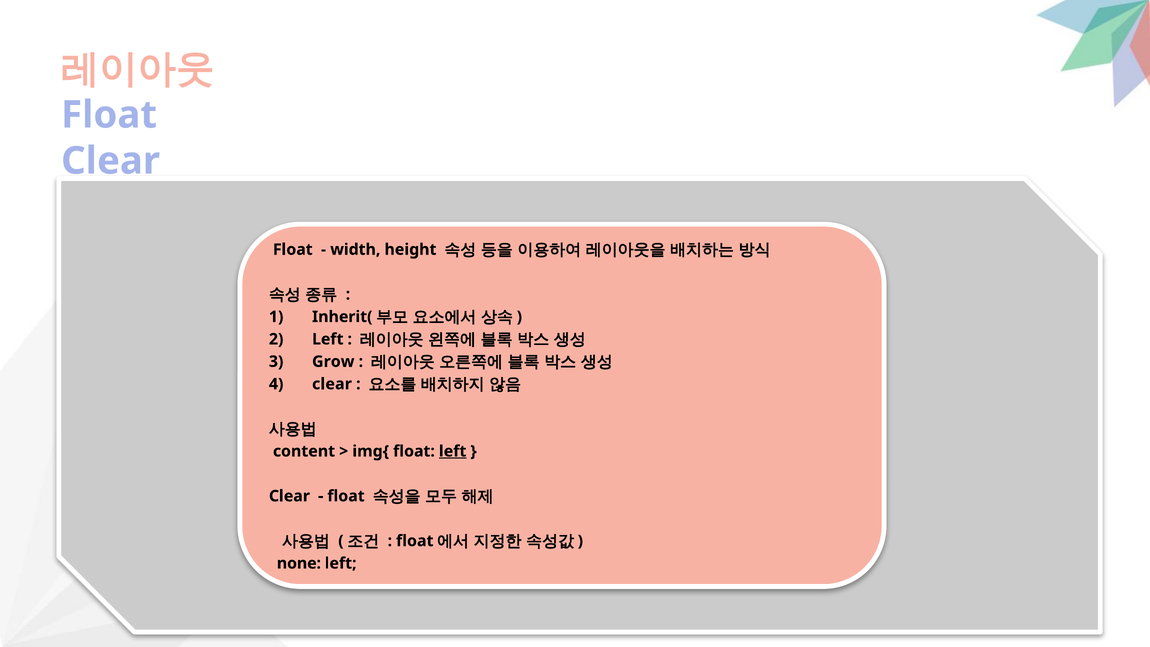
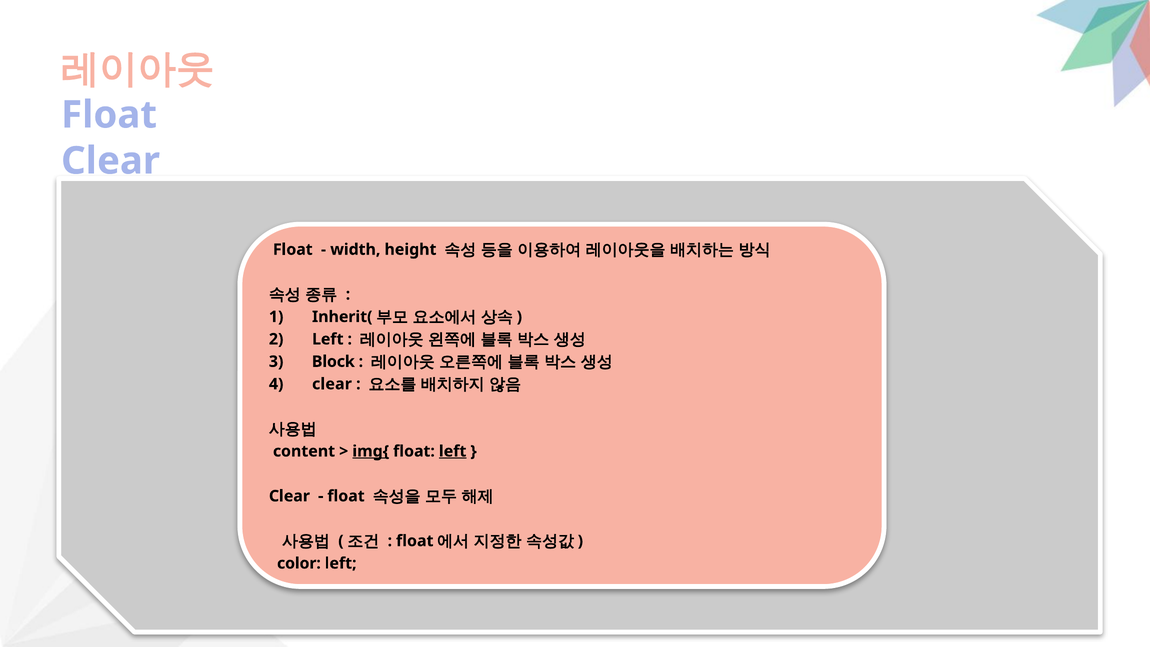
Grow: Grow -> Block (333, 362)
img{ underline: none -> present (371, 451)
none: none -> color (299, 563)
